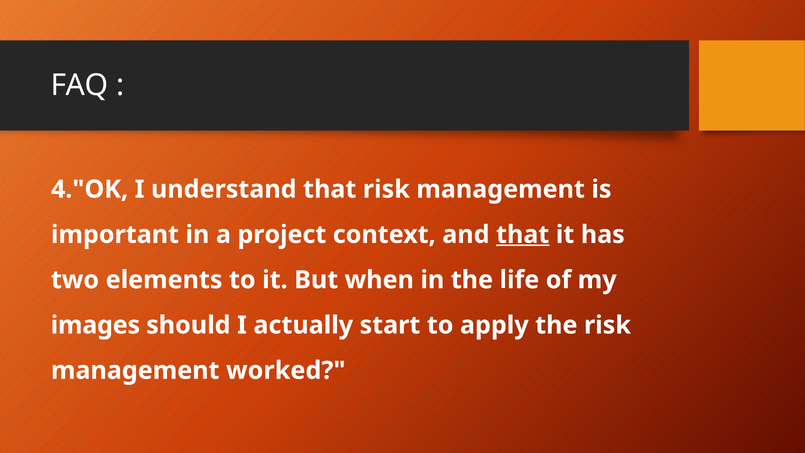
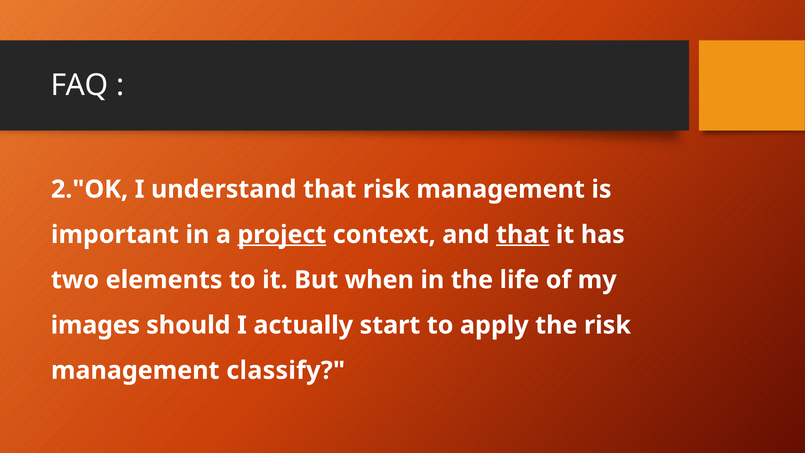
4."OK: 4."OK -> 2."OK (90, 189)
project underline: none -> present (282, 235)
worked: worked -> classify (286, 370)
